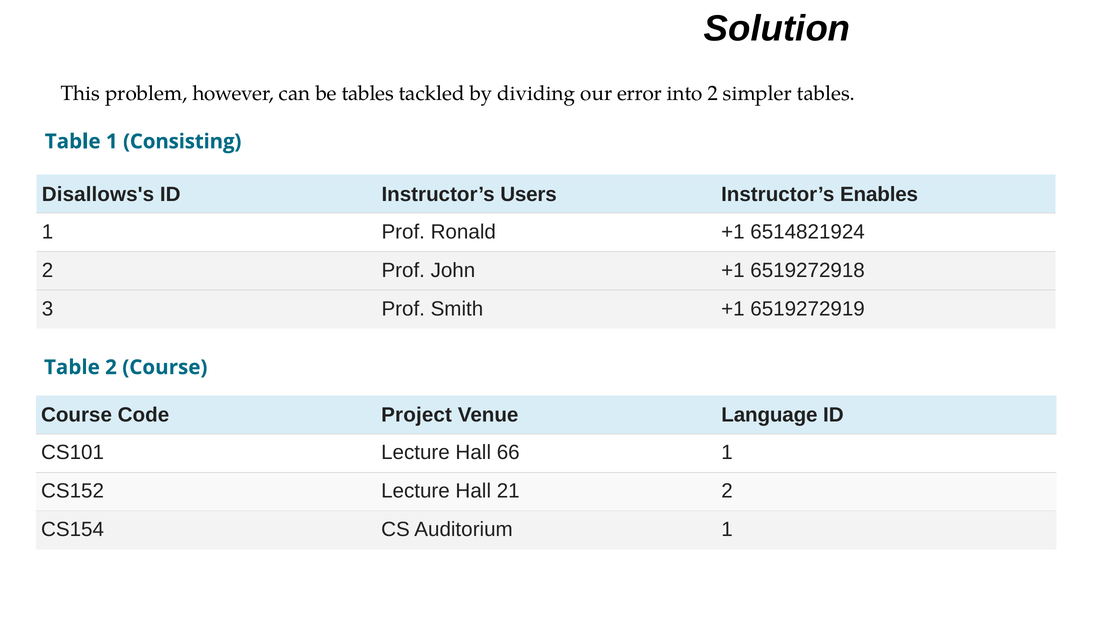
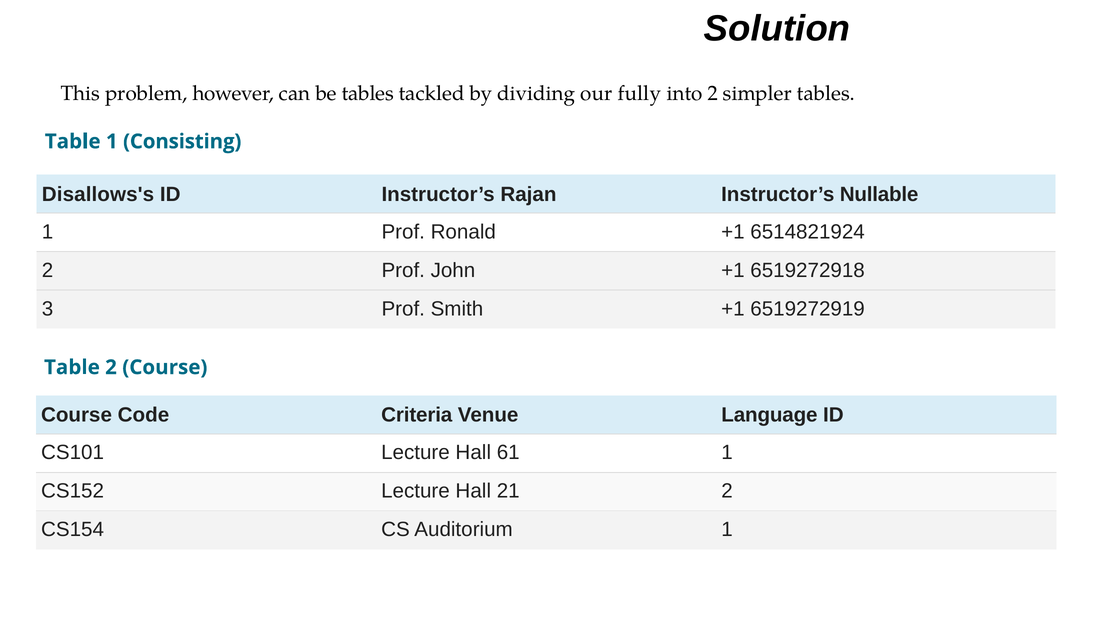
error: error -> fully (639, 93)
Users: Users -> Rajan (528, 194)
Enables: Enables -> Nullable (879, 194)
Project: Project -> Criteria (417, 415)
66: 66 -> 61 (508, 453)
